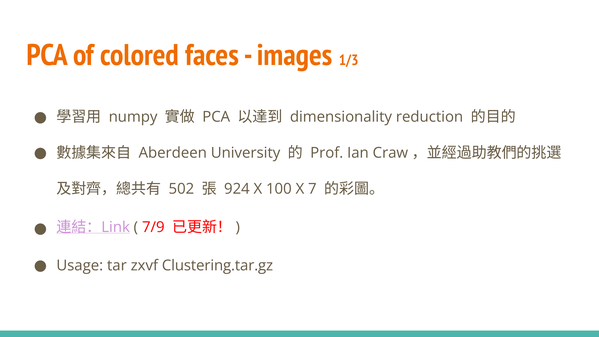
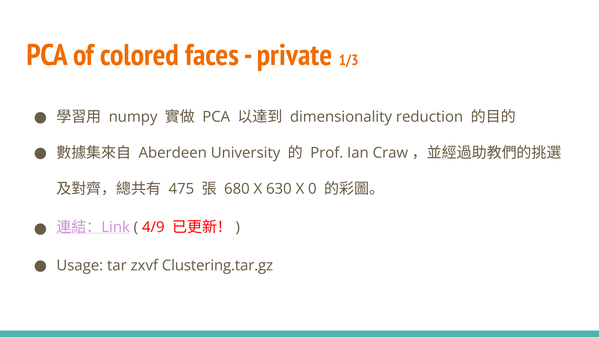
images: images -> private (295, 55)
502: 502 -> 475 (181, 189)
924: 924 -> 680 (237, 189)
100: 100 -> 630 (279, 189)
7: 7 -> 0 (312, 189)
7/9: 7/9 -> 4/9 (153, 227)
